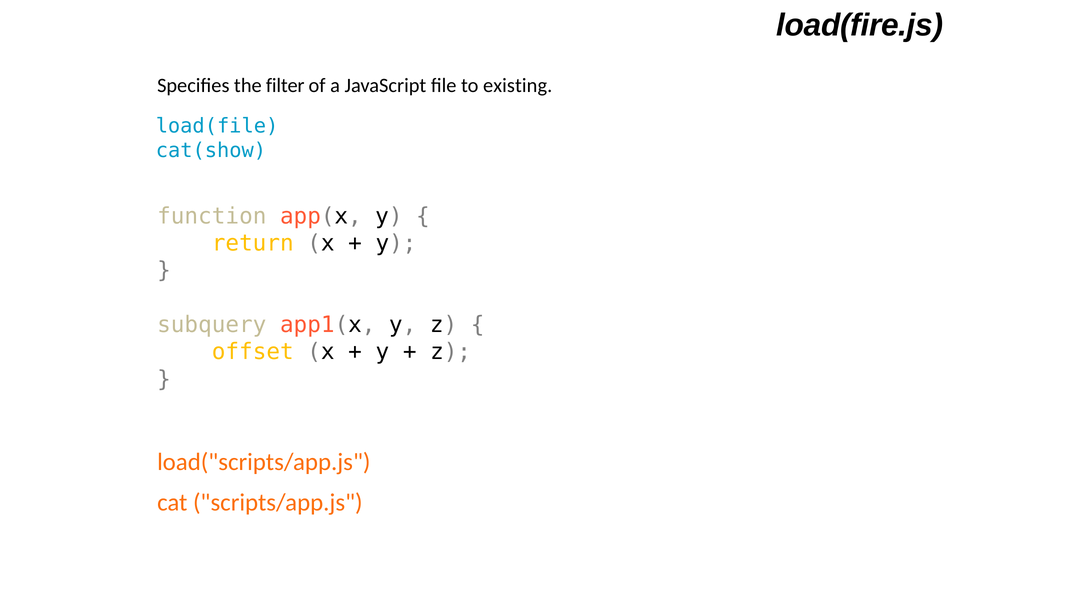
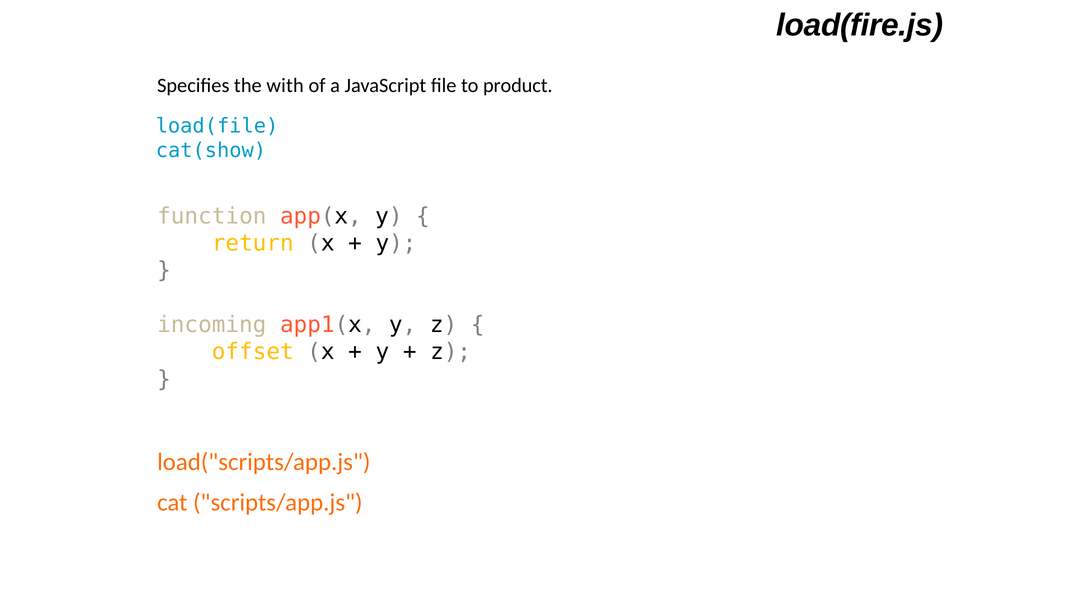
filter: filter -> with (285, 86)
existing: existing -> product (518, 86)
subquery: subquery -> incoming (212, 325)
